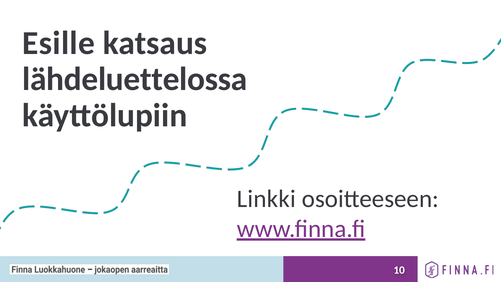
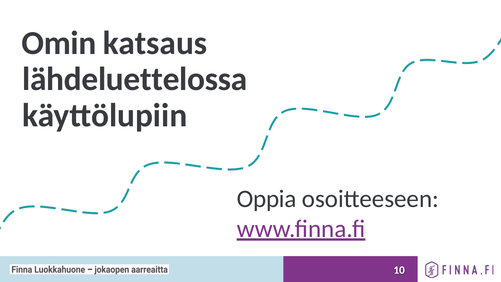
Esille: Esille -> Omin (59, 43)
Linkki: Linkki -> Oppia (267, 199)
